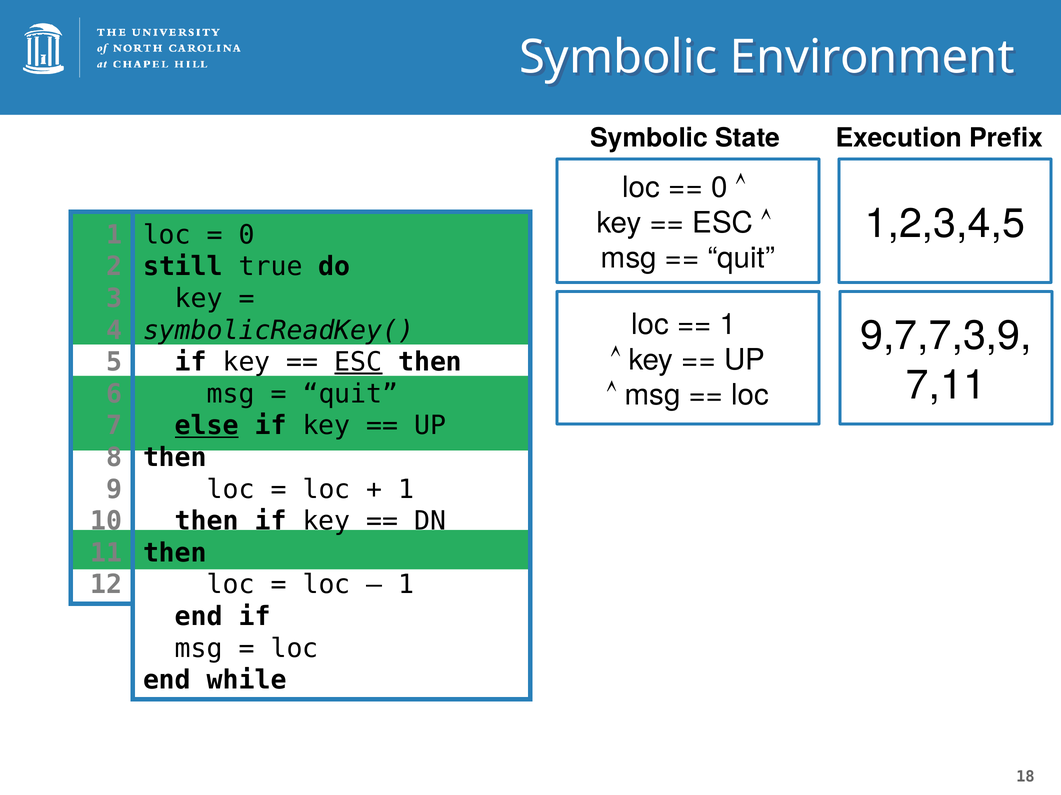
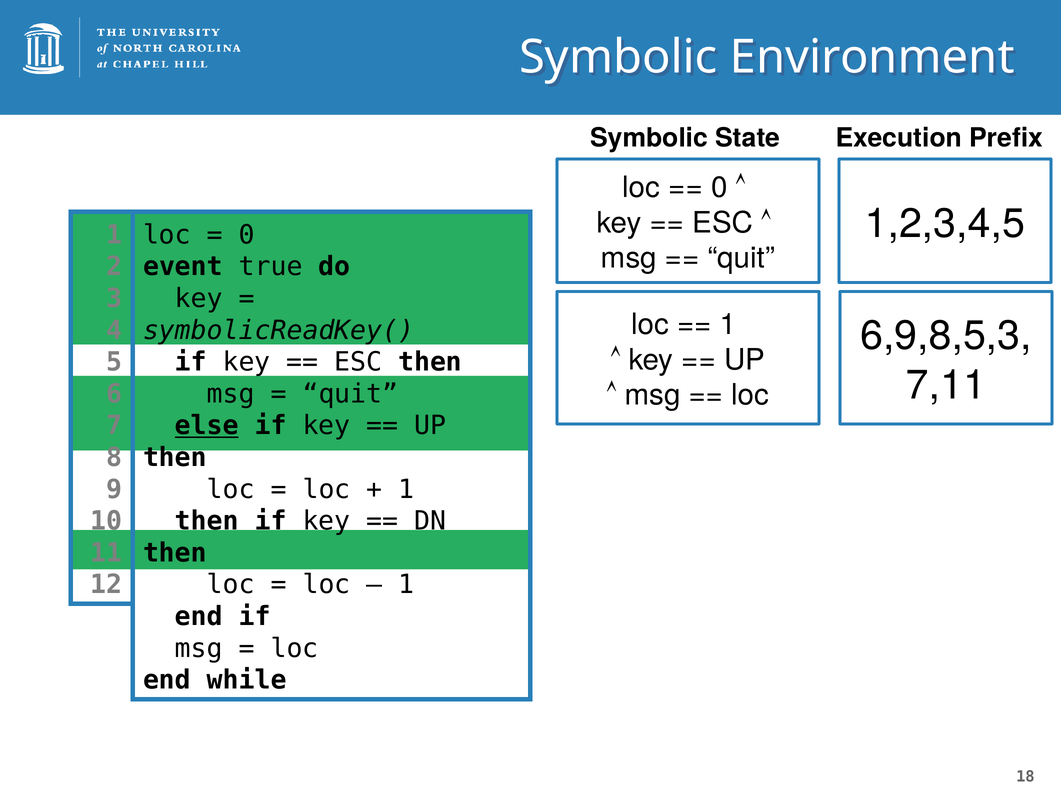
still: still -> event (183, 267)
9,7,7,3,9: 9,7,7,3,9 -> 6,9,8,5,3 (946, 336)
ESC underline: present -> none (358, 362)
